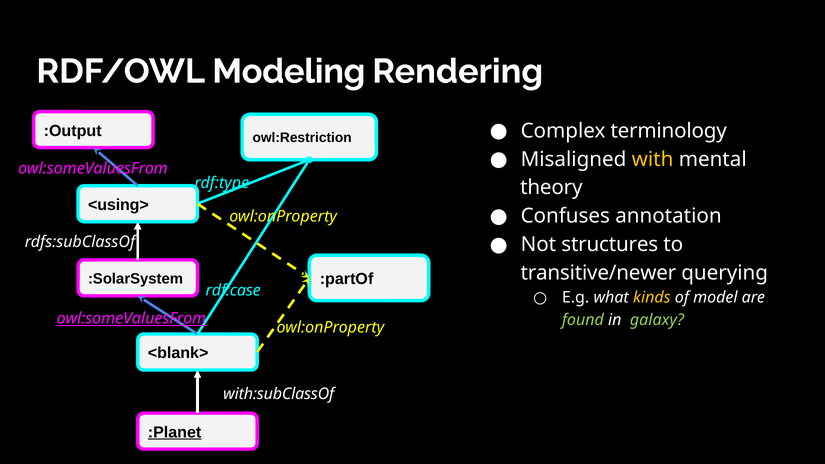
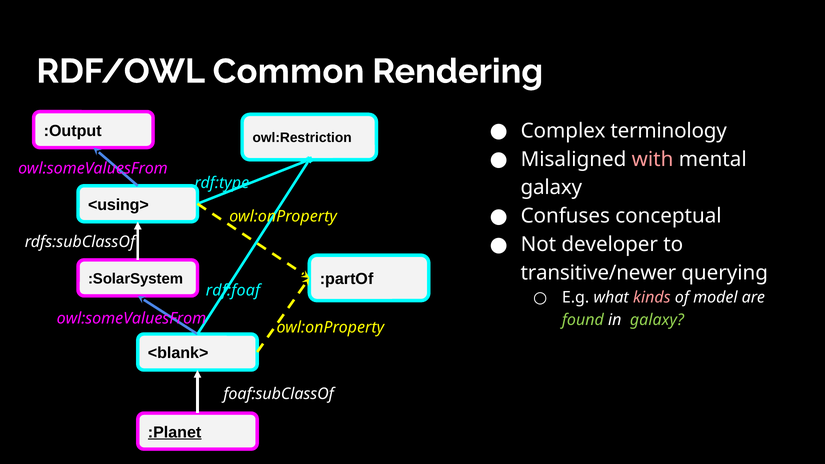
Modeling: Modeling -> Common (288, 71)
with colour: yellow -> pink (653, 159)
theory: theory -> galaxy (551, 188)
annotation: annotation -> conceptual (668, 216)
structures: structures -> developer (610, 245)
rdf:case: rdf:case -> rdf:foaf (233, 290)
kinds colour: yellow -> pink (652, 298)
owl:someValuesFrom underline: present -> none (131, 318)
with:subClassOf: with:subClassOf -> foaf:subClassOf (279, 394)
